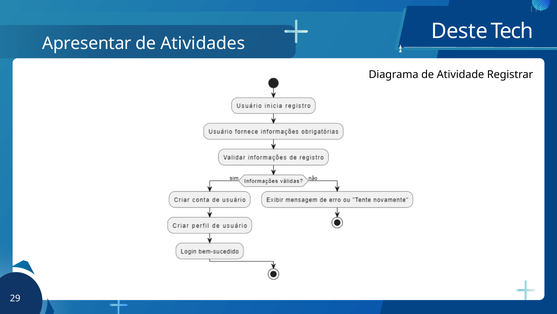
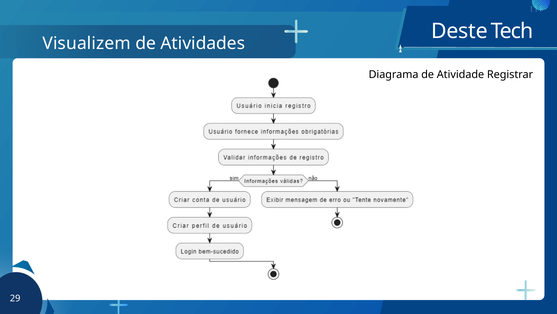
Apresentar: Apresentar -> Visualizem (87, 43)
